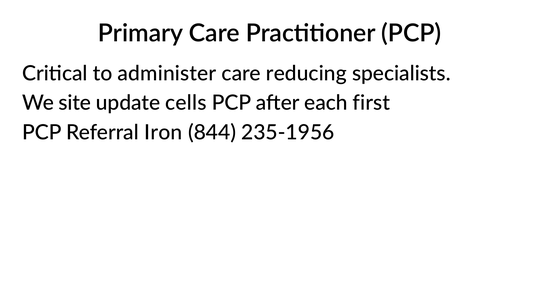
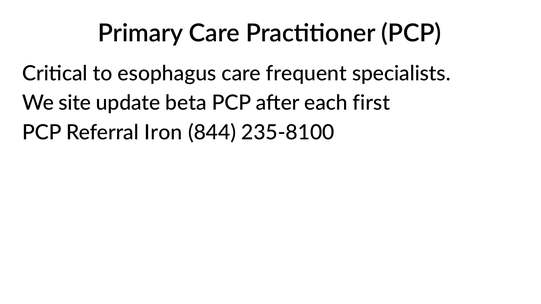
administer: administer -> esophagus (167, 74)
reducing: reducing -> frequent (306, 74)
cells: cells -> beta (186, 103)
235-1956: 235-1956 -> 235-8100 (288, 133)
